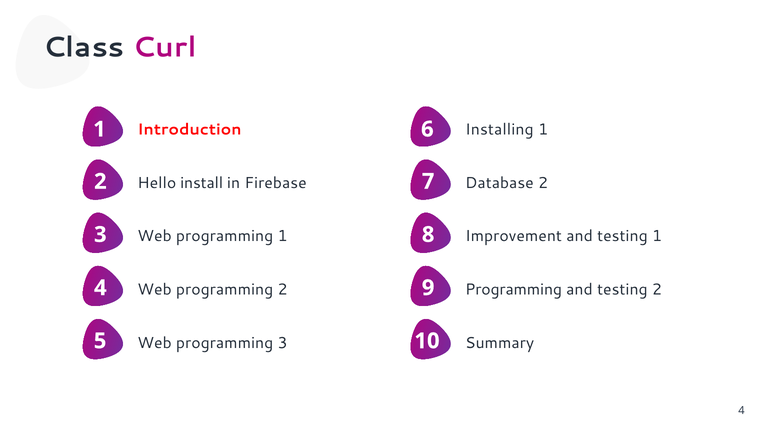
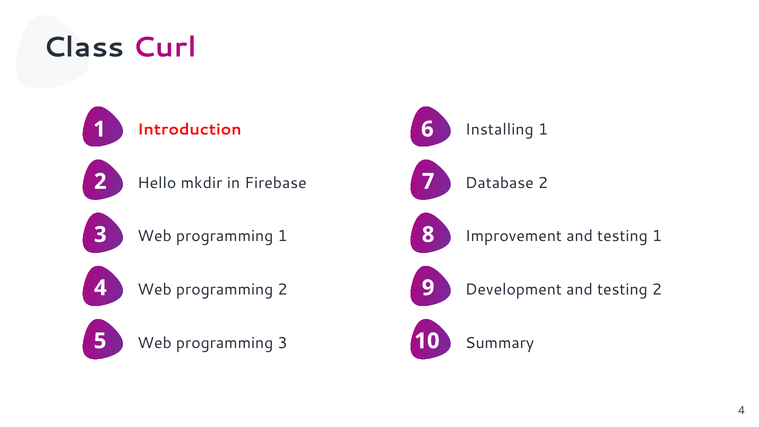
install: install -> mkdir (202, 183)
Programming: Programming -> Development (513, 289)
